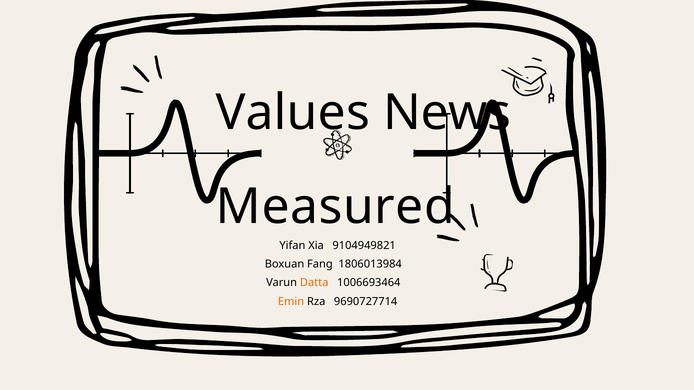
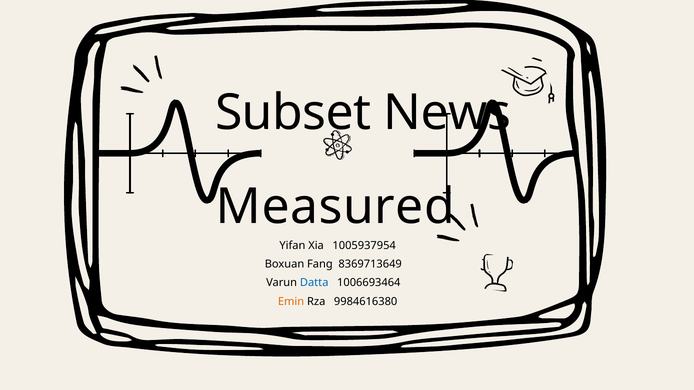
Values: Values -> Subset (293, 113)
9104949821: 9104949821 -> 1005937954 (364, 246)
1806013984: 1806013984 -> 8369713649 (370, 264)
Datta colour: orange -> blue (314, 283)
9690727714: 9690727714 -> 9984616380 (366, 302)
